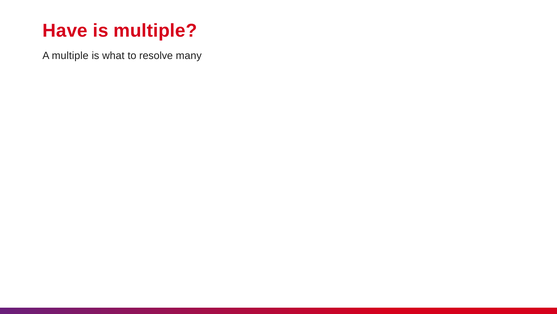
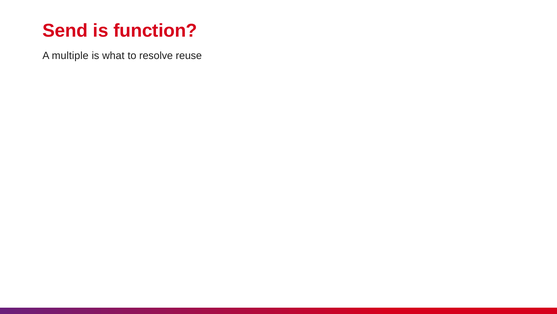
Have: Have -> Send (65, 31)
is multiple: multiple -> function (155, 31)
many: many -> reuse (189, 56)
